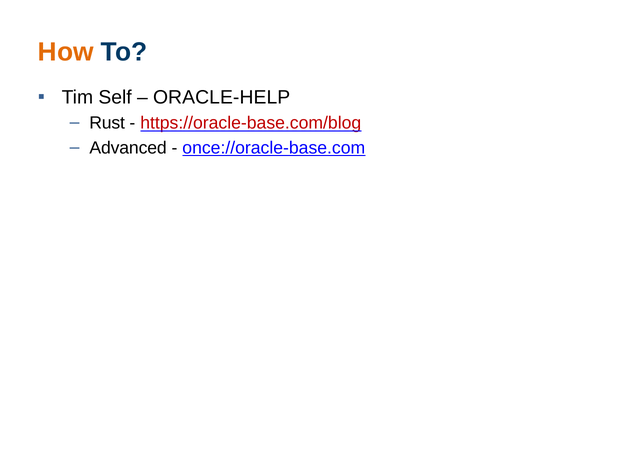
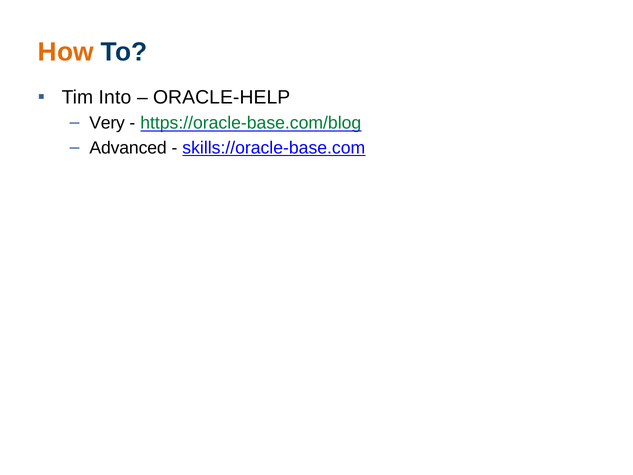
Self: Self -> Into (115, 98)
Rust: Rust -> Very (107, 123)
https://oracle-base.com/blog colour: red -> green (251, 123)
once://oracle-base.com: once://oracle-base.com -> skills://oracle-base.com (274, 148)
